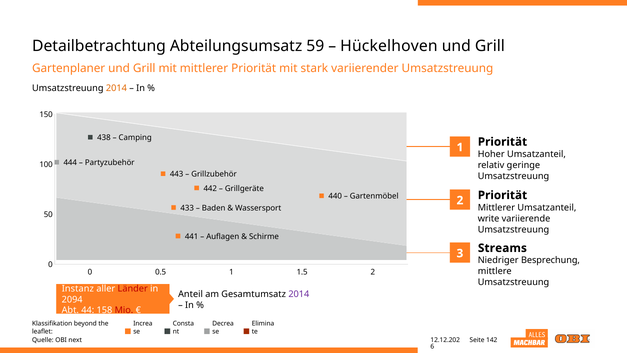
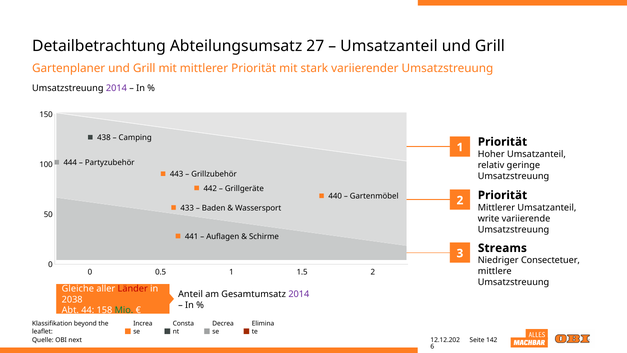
59: 59 -> 27 (315, 46)
Hückelhoven: Hückelhoven -> Umsatzanteil (389, 46)
2014 colour: orange -> purple (116, 88)
Besprechung: Besprechung -> Consectetuer (550, 260)
Instanz: Instanz -> Gleiche (78, 288)
2094: 2094 -> 2038 (72, 299)
Mio colour: red -> green (124, 310)
